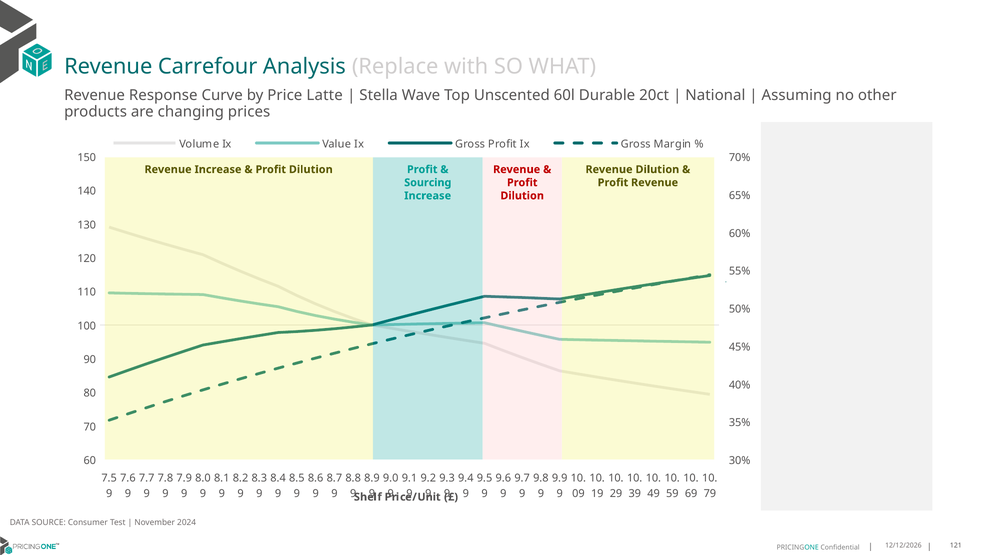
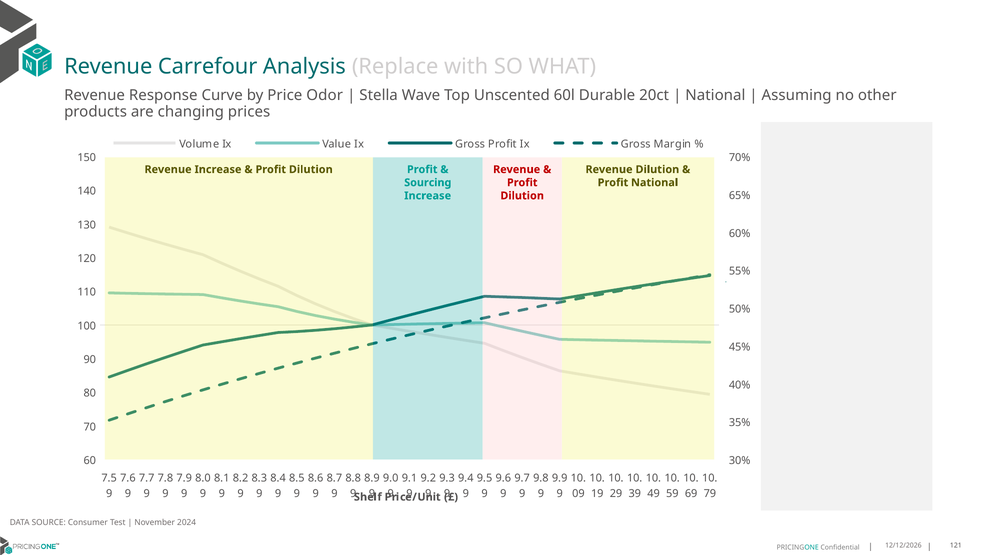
Latte: Latte -> Odor (325, 95)
Profit Revenue: Revenue -> National (655, 182)
